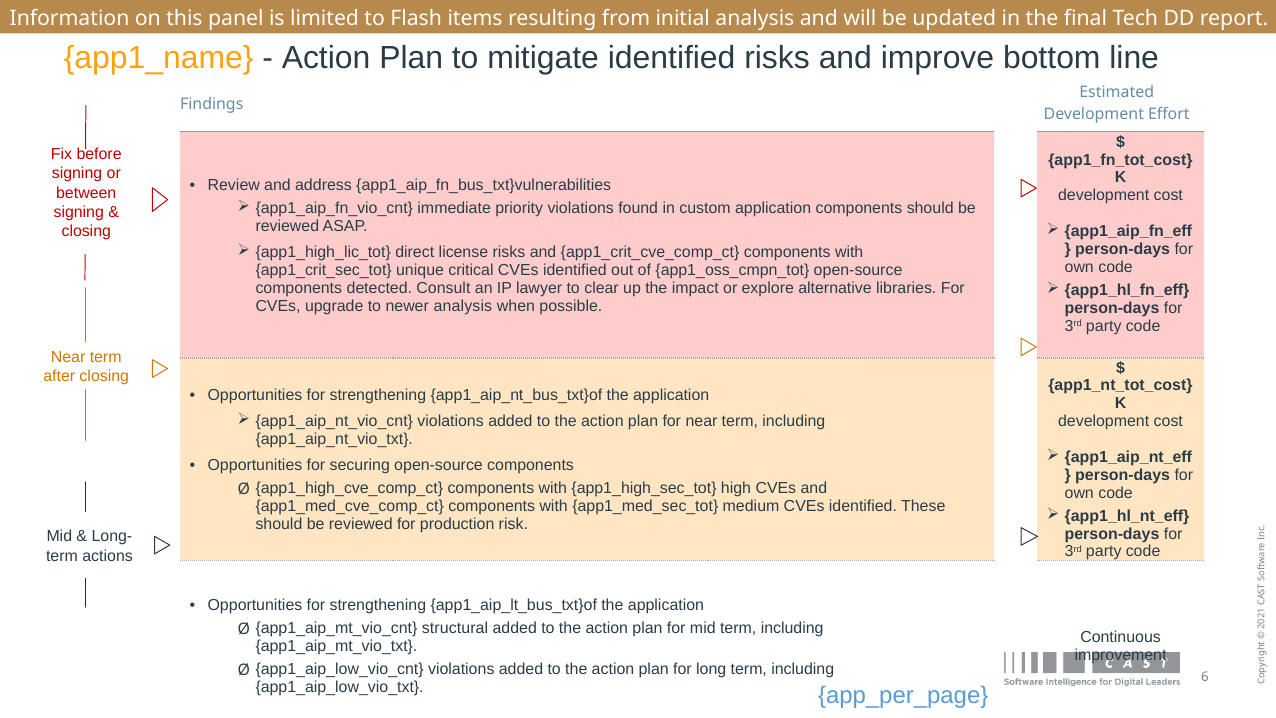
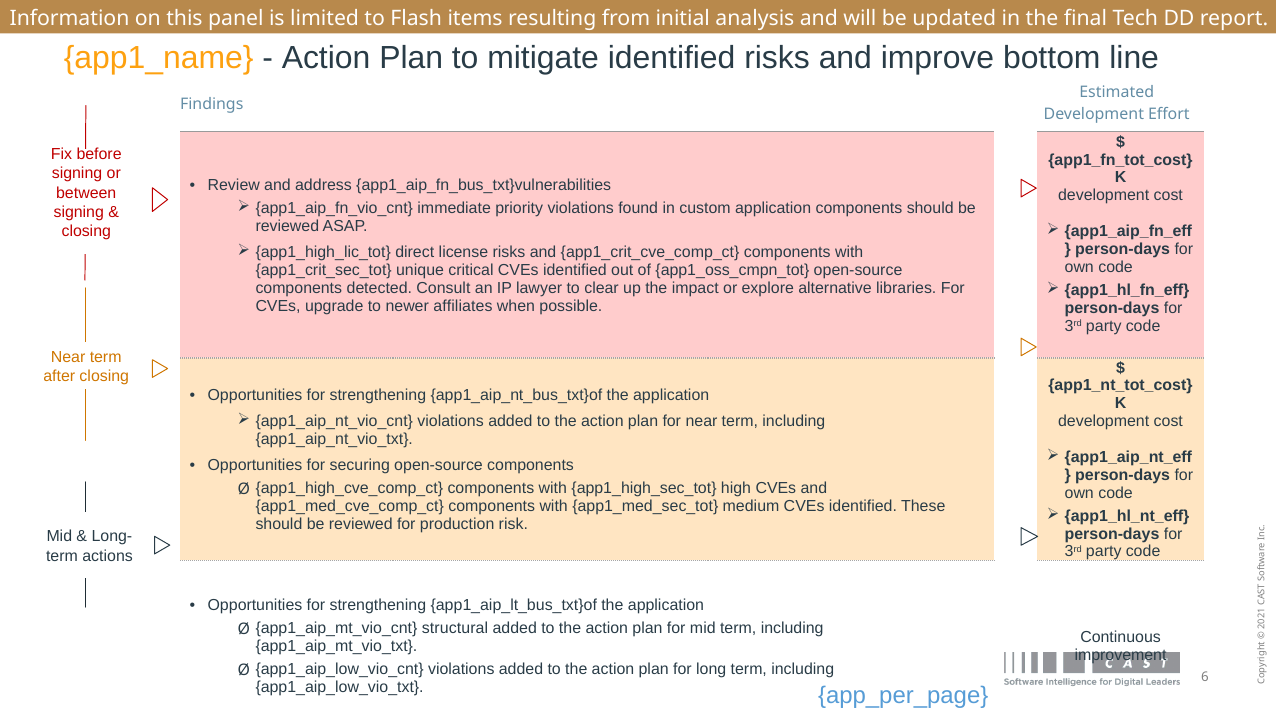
newer analysis: analysis -> affiliates (463, 306)
